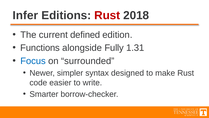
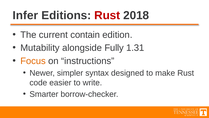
defined: defined -> contain (85, 35)
Functions: Functions -> Mutability (40, 48)
Focus colour: blue -> orange (33, 61)
surrounded: surrounded -> instructions (88, 61)
